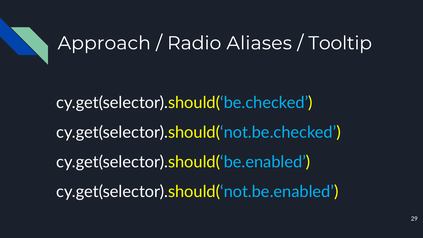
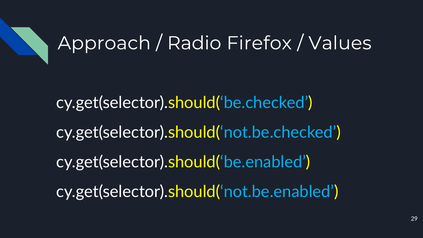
Aliases: Aliases -> Firefox (259, 43)
Tooltip: Tooltip -> Values (340, 43)
